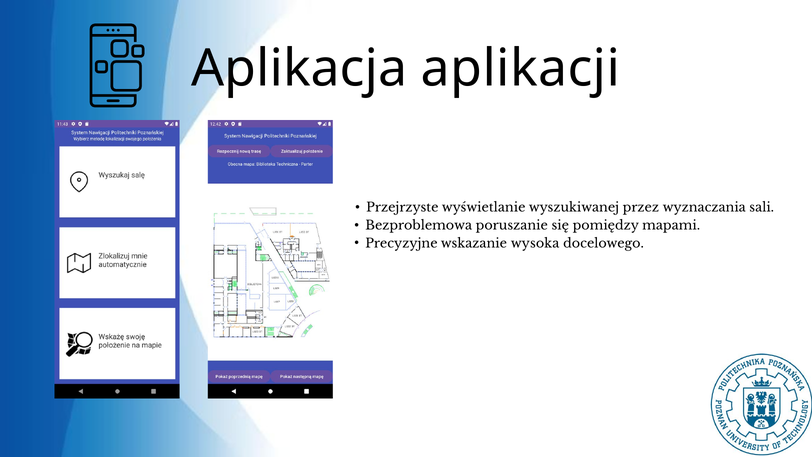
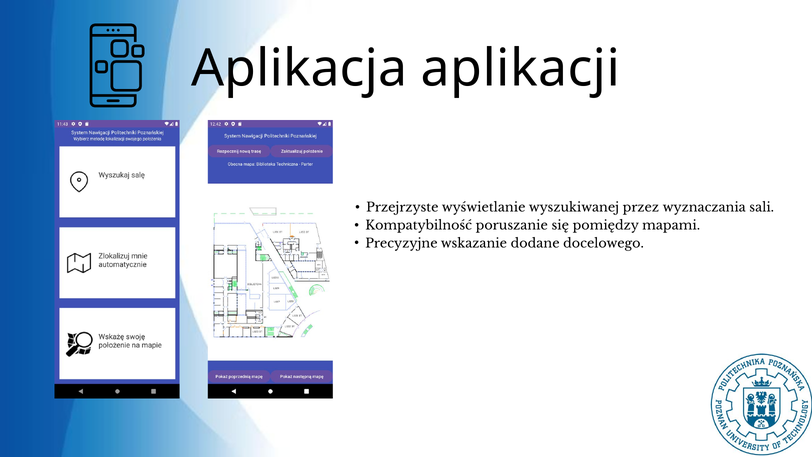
Bezproblemowa: Bezproblemowa -> Kompatybilność (419, 225)
wysoka: wysoka -> dodane (535, 243)
